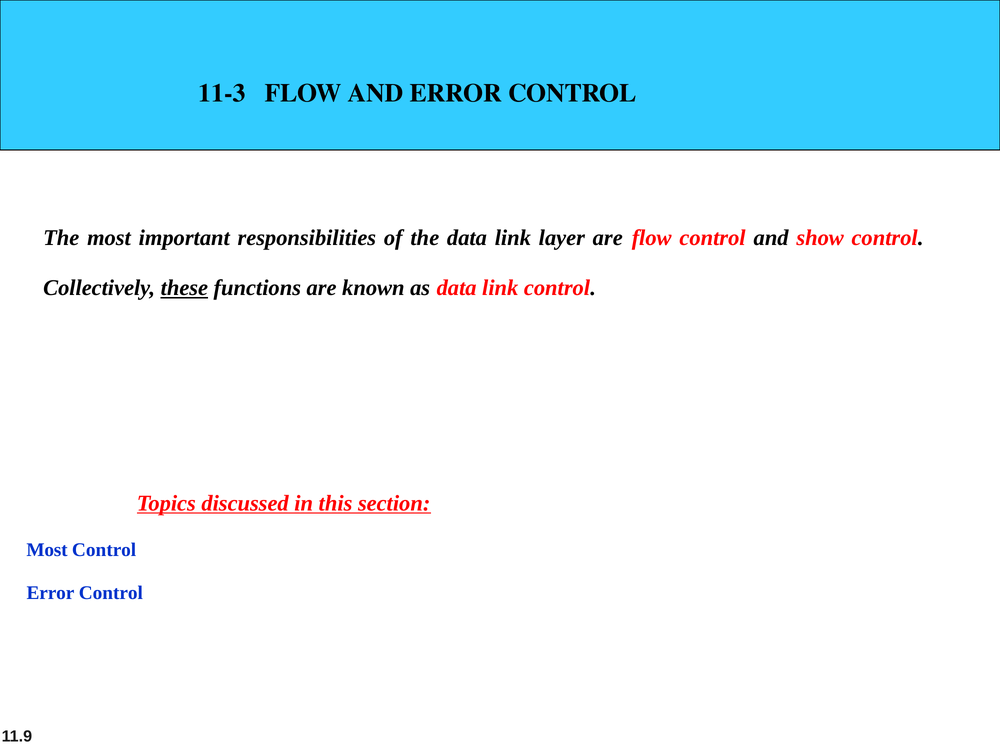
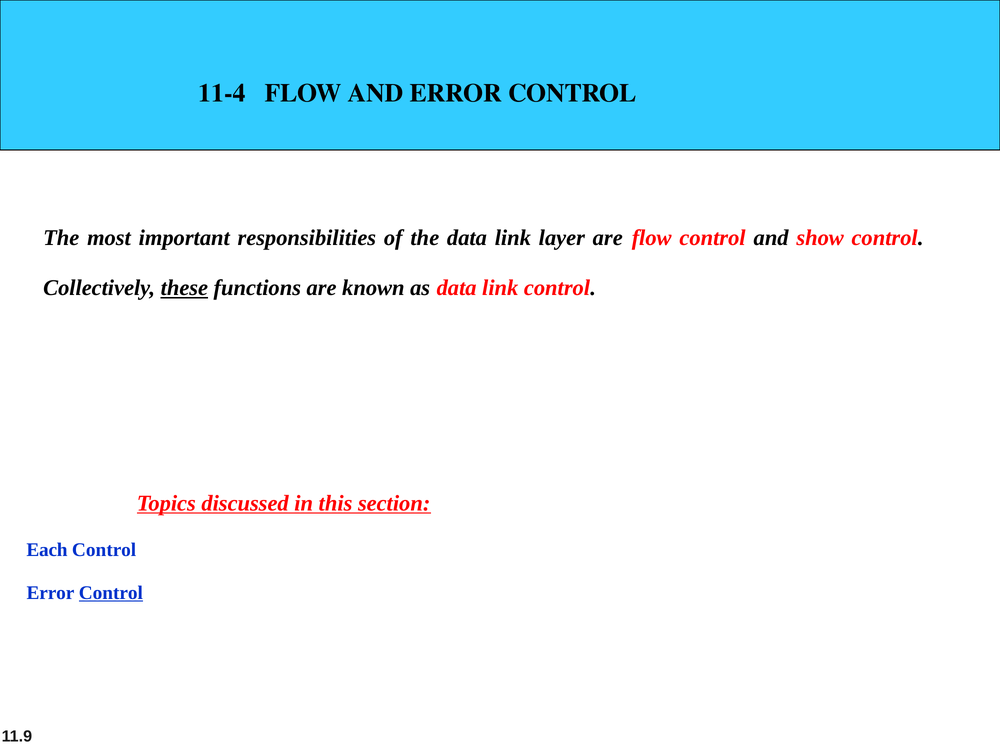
11-3: 11-3 -> 11-4 (222, 93)
Most: Most -> Each (47, 550)
Control underline: none -> present (111, 593)
